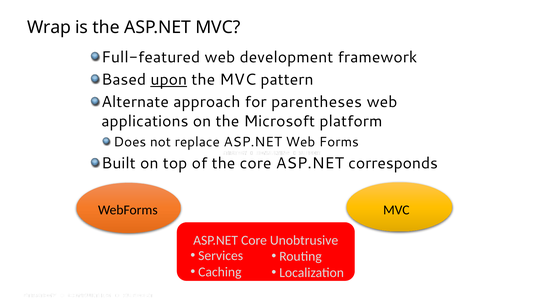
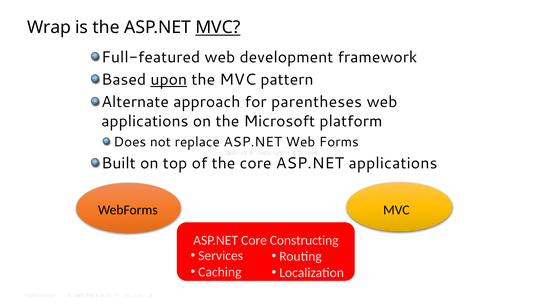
MVC underline: none -> present (218, 27)
ASP.NET corresponds: corresponds -> applications (393, 163)
Unobtrusive: Unobtrusive -> Constructing (304, 240)
